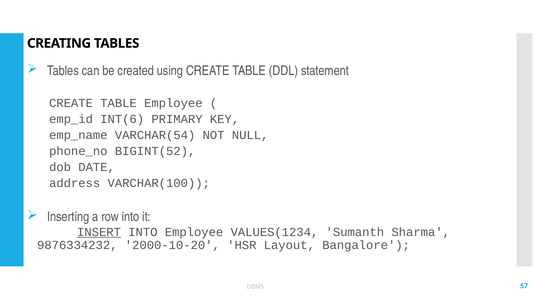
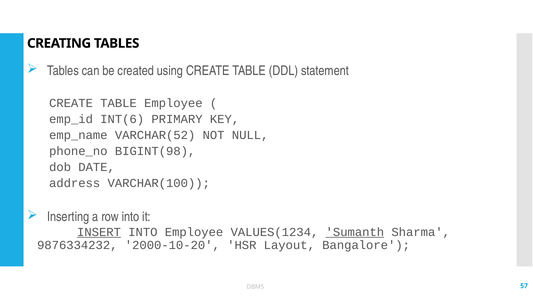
VARCHAR(54: VARCHAR(54 -> VARCHAR(52 (155, 135)
BIGINT(52: BIGINT(52 -> BIGINT(98 (155, 151)
Sumanth underline: none -> present (355, 232)
